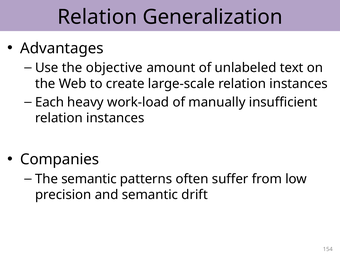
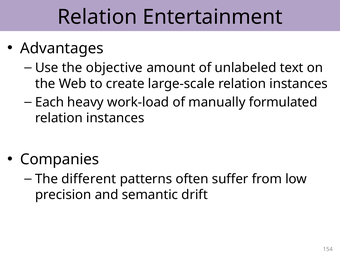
Generalization: Generalization -> Entertainment (213, 17)
insufficient: insufficient -> formulated (283, 102)
The semantic: semantic -> different (89, 179)
